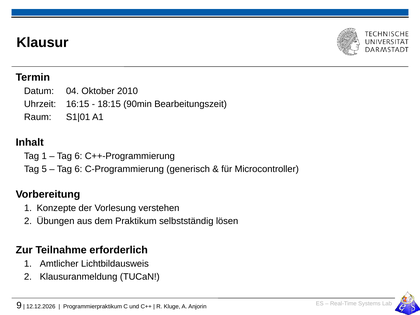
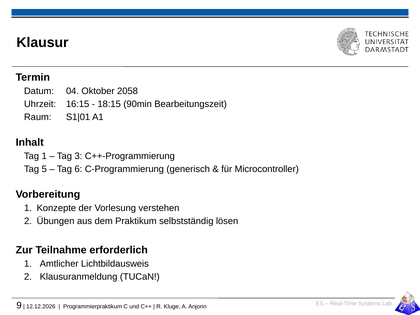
2010: 2010 -> 2058 (127, 91)
6: 6 -> 3 (78, 156)
